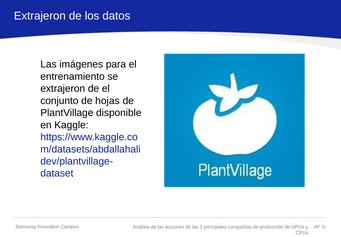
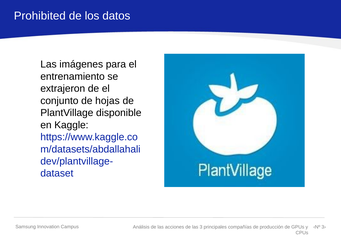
Extrajeron: Extrajeron -> Prohibited (40, 16)
